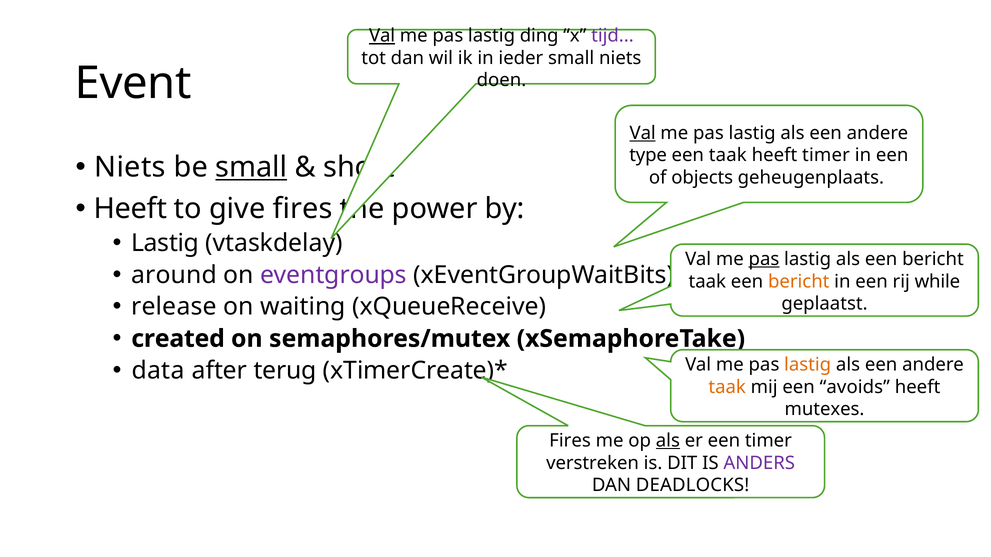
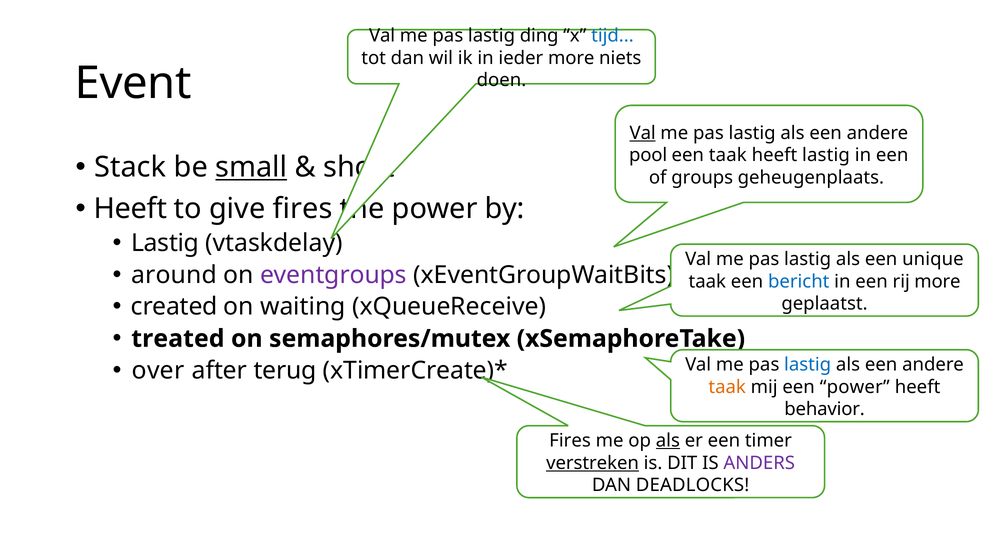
Val underline: present -> none (382, 36)
tijd colour: purple -> blue (612, 36)
ieder small: small -> more (571, 58)
type: type -> pool (648, 155)
heeft timer: timer -> lastig (826, 155)
Niets: Niets -> Stack (130, 168)
objects: objects -> groups (702, 178)
pas underline: present -> none (764, 259)
als een bericht: bericht -> unique (933, 259)
bericht colour: orange -> blue (799, 282)
rij while: while -> more (937, 282)
release: release -> created (174, 307)
created: created -> treated (178, 339)
data: data -> over (158, 371)
lastig colour: orange -> blue (808, 365)
een avoids: avoids -> power (855, 387)
mutexes: mutexes -> behavior (825, 410)
verstreken underline: none -> present (593, 463)
